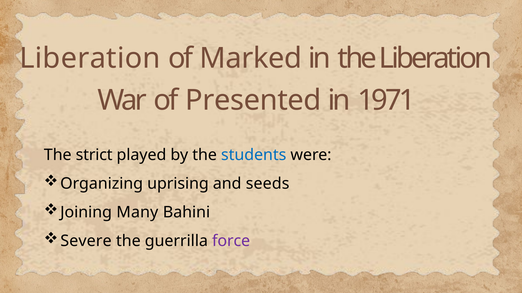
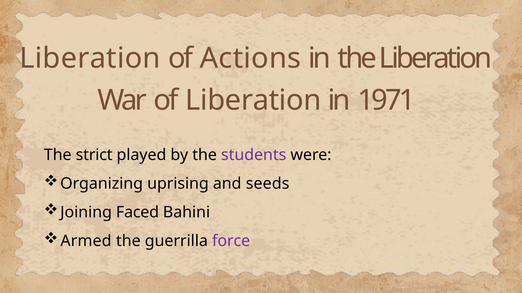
Marked: Marked -> Actions (250, 58)
of Presented: Presented -> Liberation (253, 100)
students colour: blue -> purple (254, 155)
Many: Many -> Faced (137, 213)
Severe: Severe -> Armed (86, 241)
